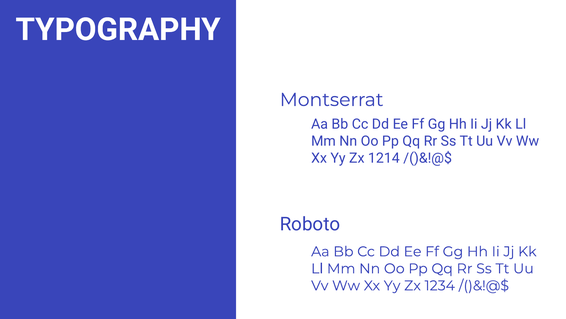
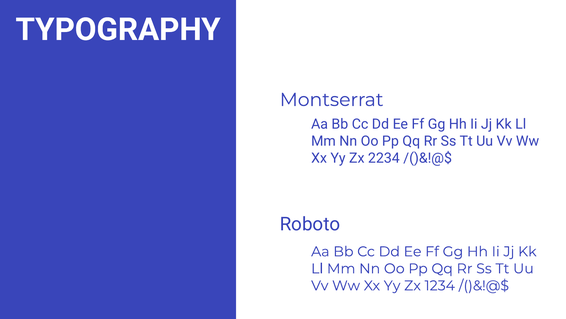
1214: 1214 -> 2234 (384, 158)
